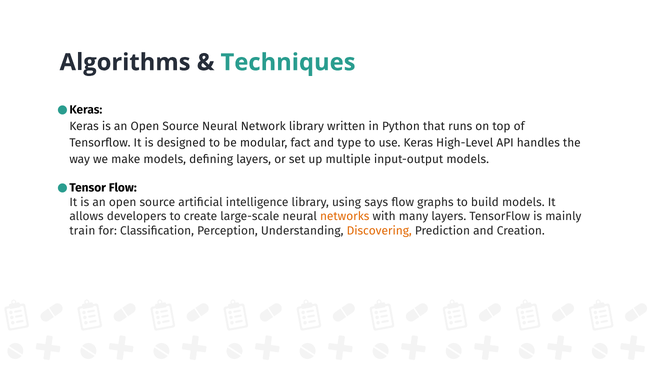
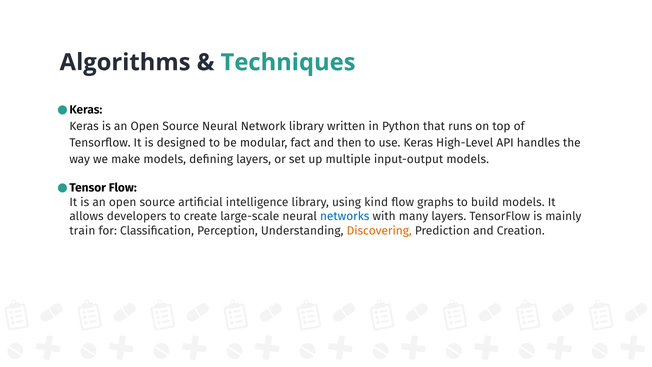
type: type -> then (349, 143)
says: says -> kind (376, 202)
networks colour: orange -> blue (345, 216)
